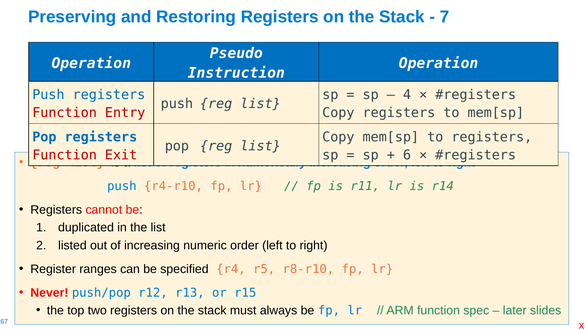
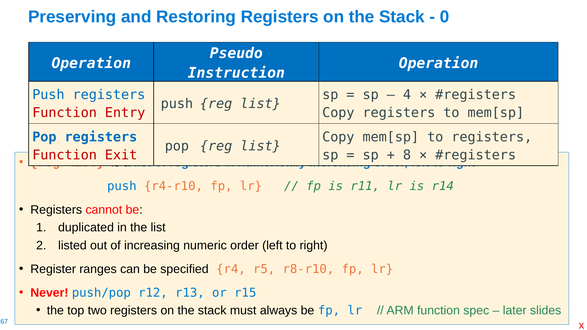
7: 7 -> 0 (445, 17)
6: 6 -> 8 (407, 155)
